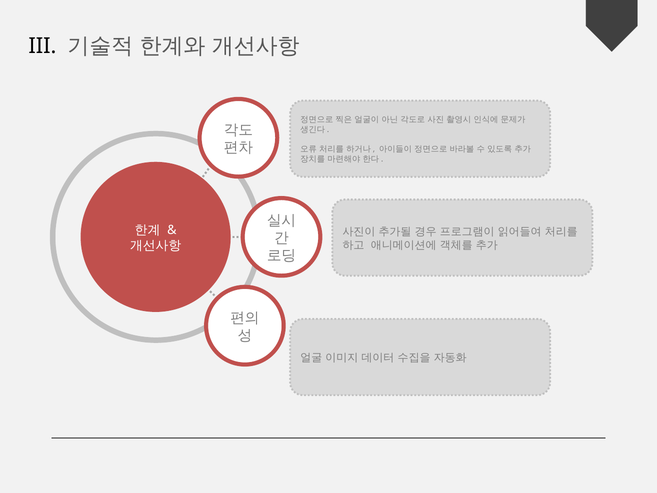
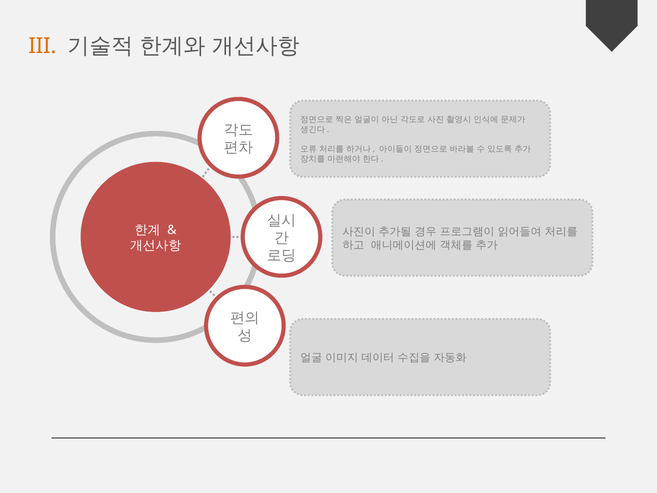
III colour: black -> orange (42, 46)
